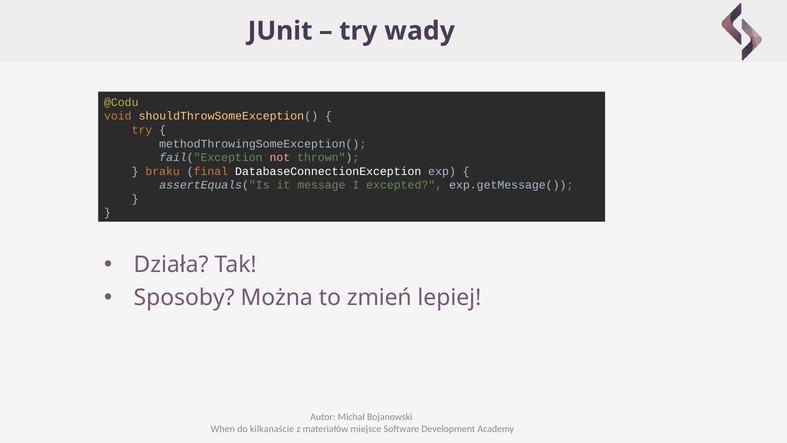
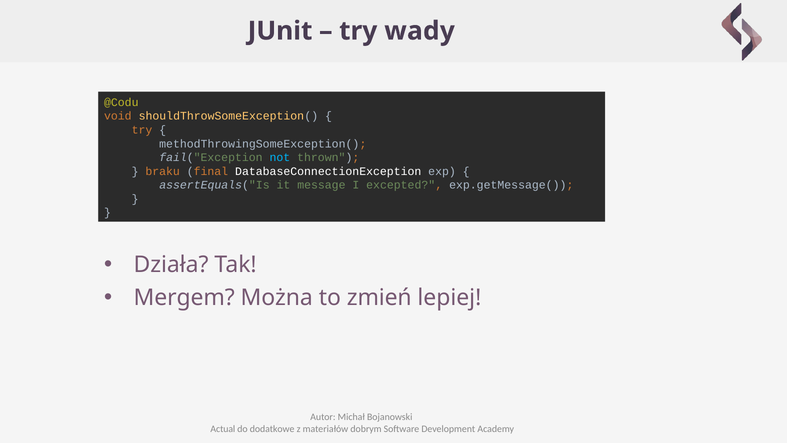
not colour: pink -> light blue (280, 157)
Sposoby: Sposoby -> Mergem (184, 297)
When: When -> Actual (223, 429)
kilkanaście: kilkanaście -> dodatkowe (272, 429)
miejsce: miejsce -> dobrym (366, 429)
